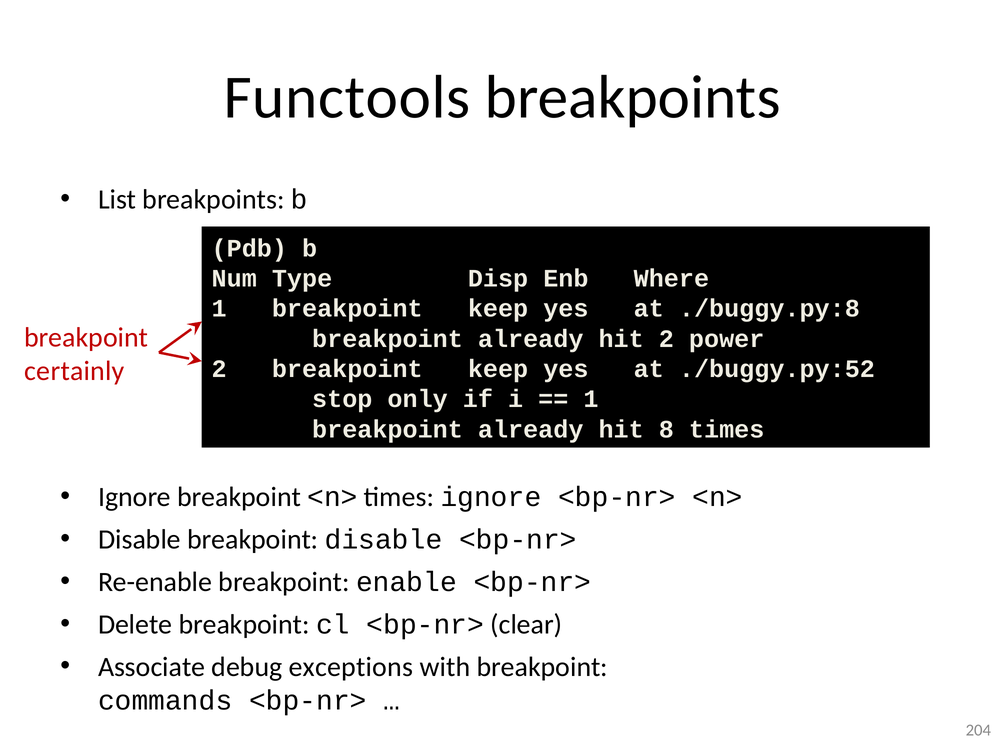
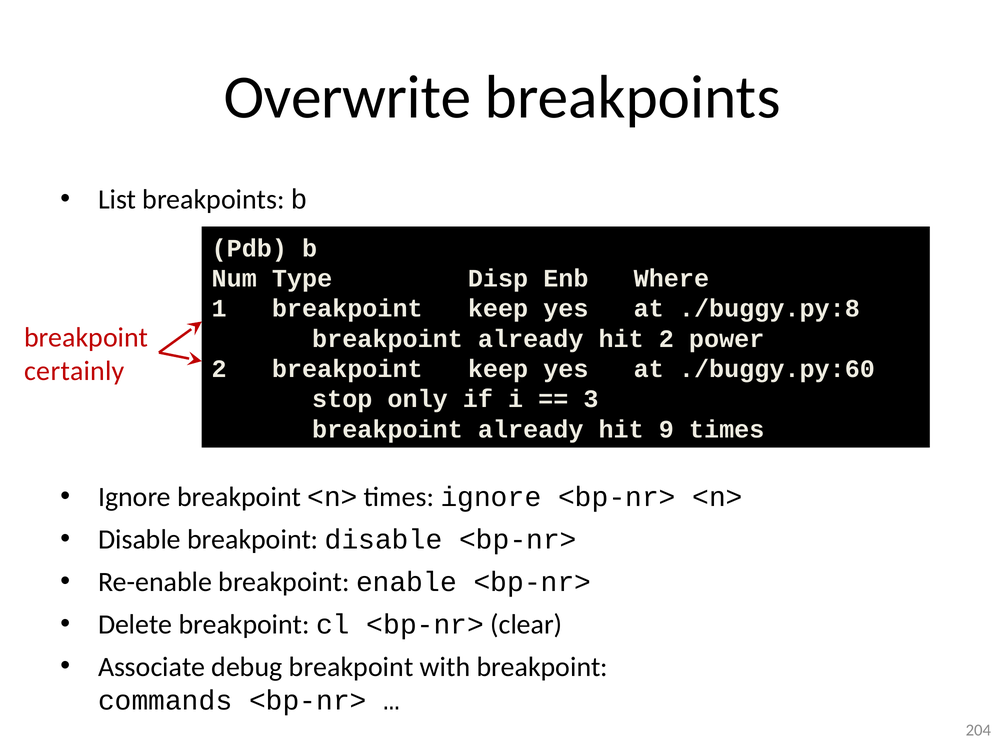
Functools: Functools -> Overwrite (347, 97)
./buggy.py:52: ./buggy.py:52 -> ./buggy.py:60 (777, 369)
1: 1 -> 3 (591, 399)
8: 8 -> 9 (666, 429)
debug exceptions: exceptions -> breakpoint (351, 667)
